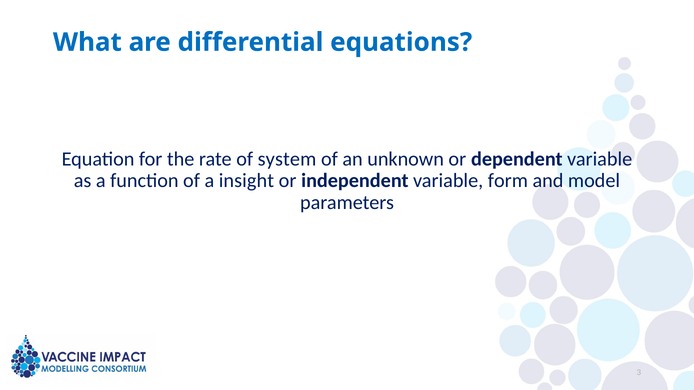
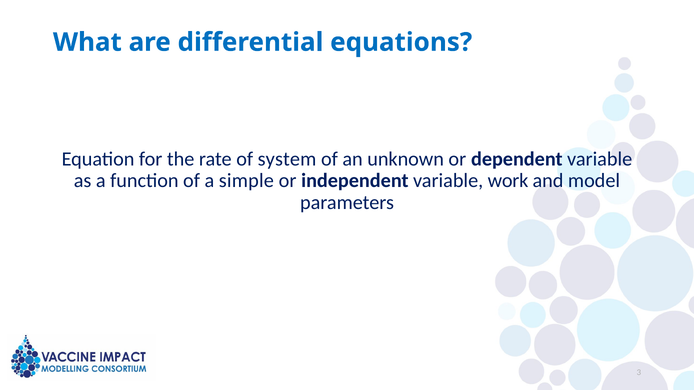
insight: insight -> simple (246, 181)
form: form -> work (508, 181)
